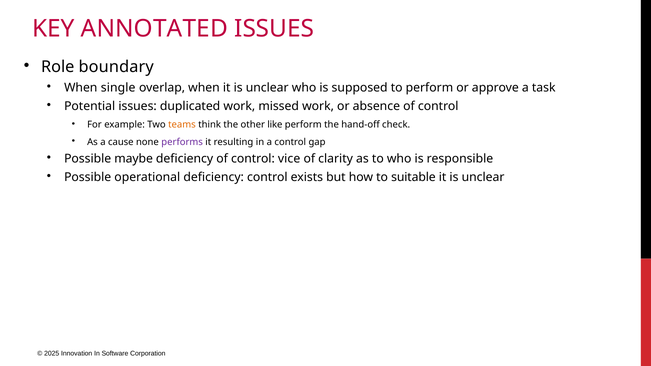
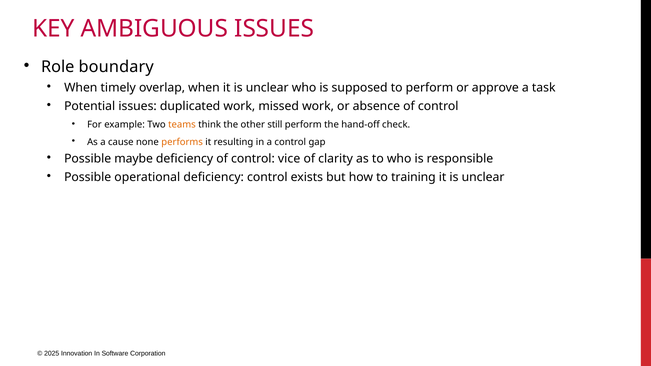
ANNOTATED: ANNOTATED -> AMBIGUOUS (154, 29)
single: single -> timely (118, 88)
like: like -> still (275, 125)
performs colour: purple -> orange (182, 142)
suitable: suitable -> training (413, 178)
